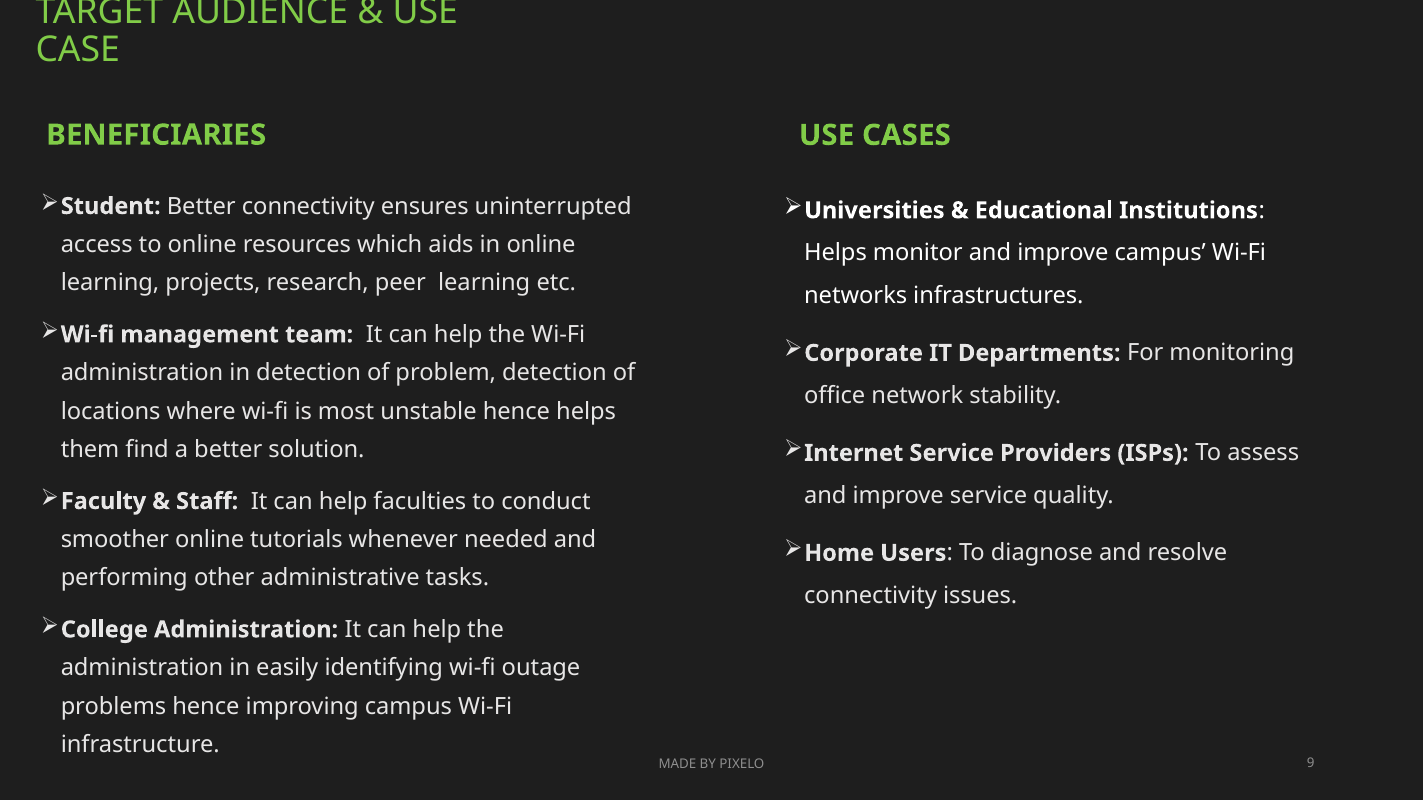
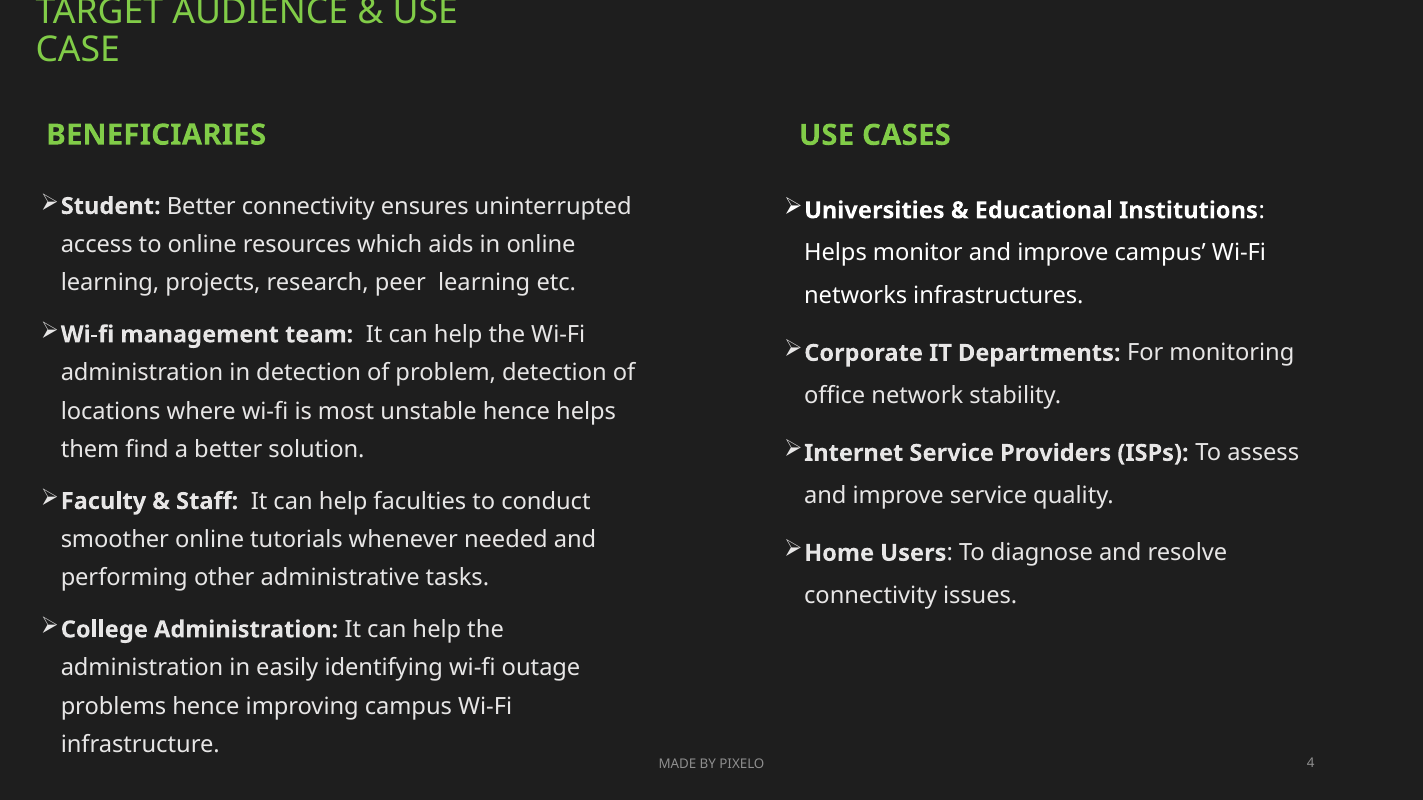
9: 9 -> 4 (1311, 763)
